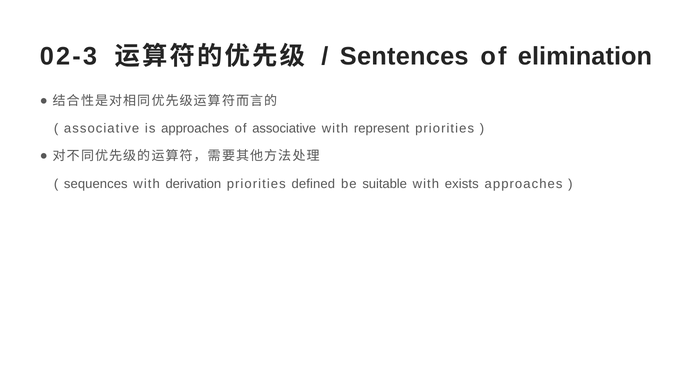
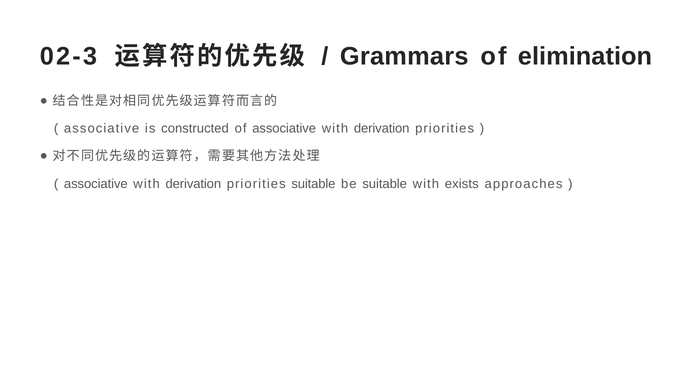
Sentences: Sentences -> Grammars (404, 57)
is approaches: approaches -> constructed (195, 129)
represent: represent -> derivation (382, 129)
sequences: sequences -> associative (96, 184)
priorities defined: defined -> suitable (313, 184)
